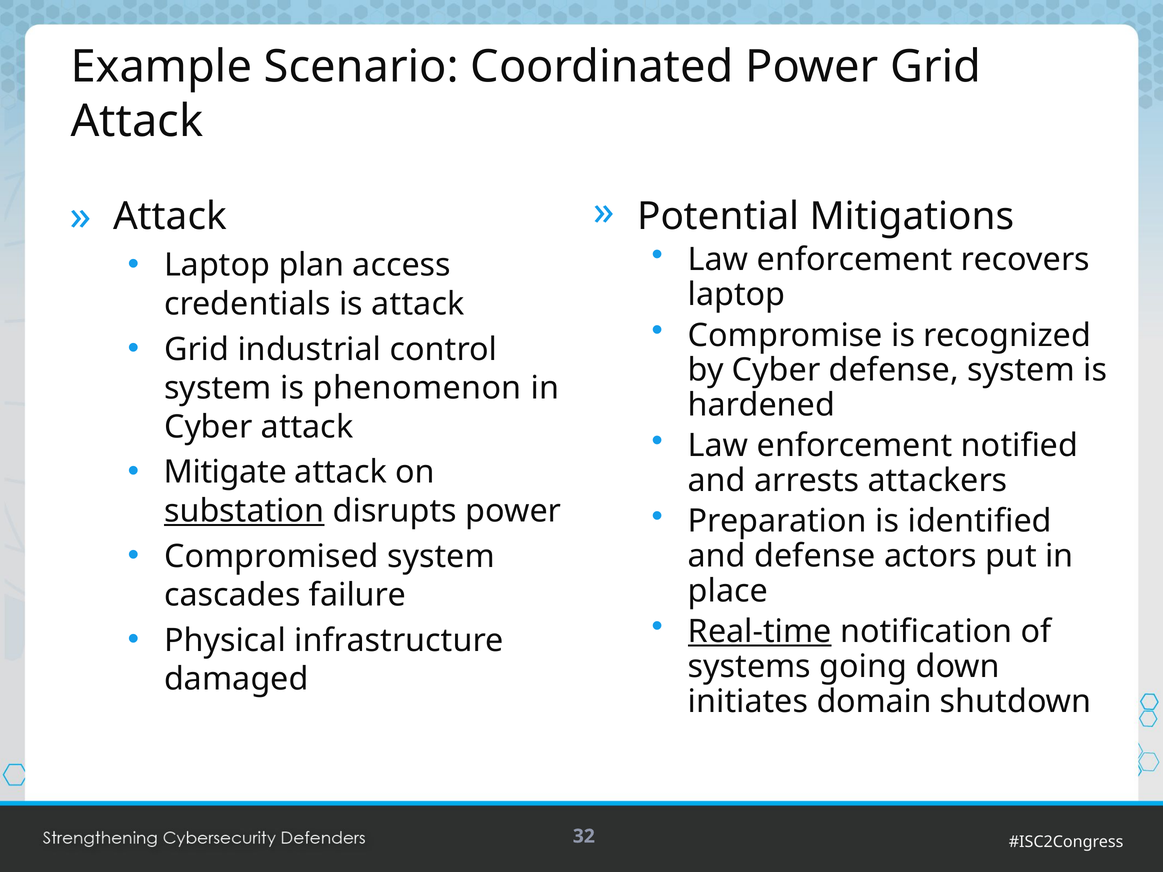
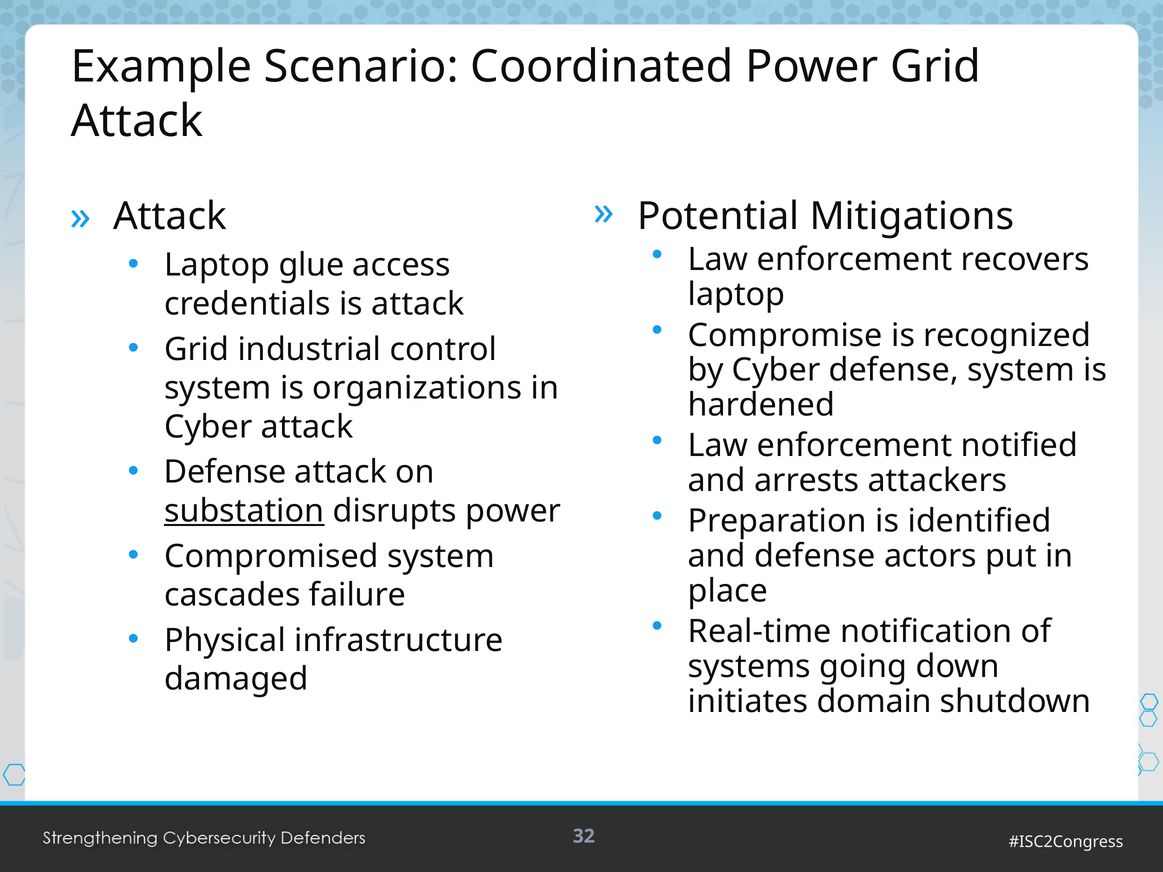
plan: plan -> glue (311, 265)
phenomenon: phenomenon -> organizations (417, 388)
Mitigate: Mitigate -> Defense (225, 472)
Real-time underline: present -> none (760, 632)
